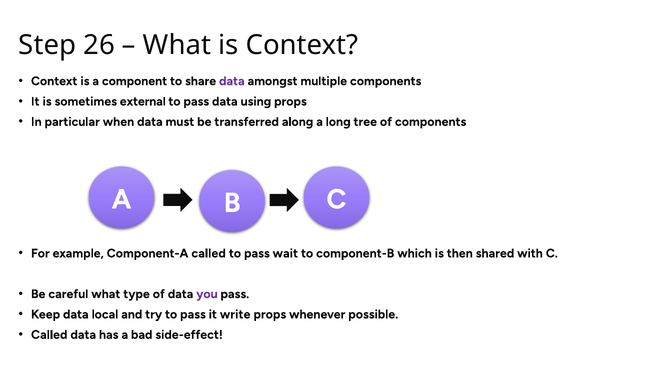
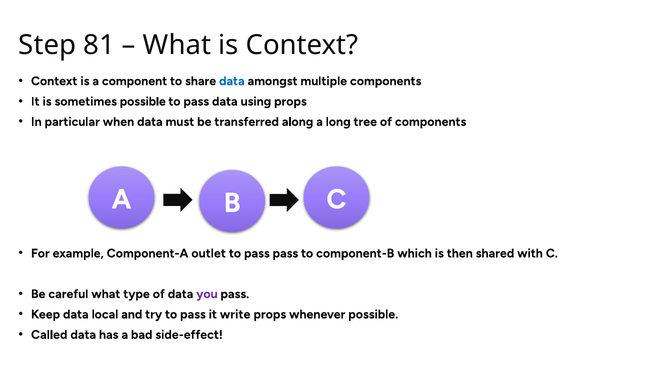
26: 26 -> 81 (99, 45)
data colour: purple -> blue (232, 81)
sometimes external: external -> possible (143, 101)
Component-A called: called -> outlet (209, 253)
pass wait: wait -> pass (285, 253)
